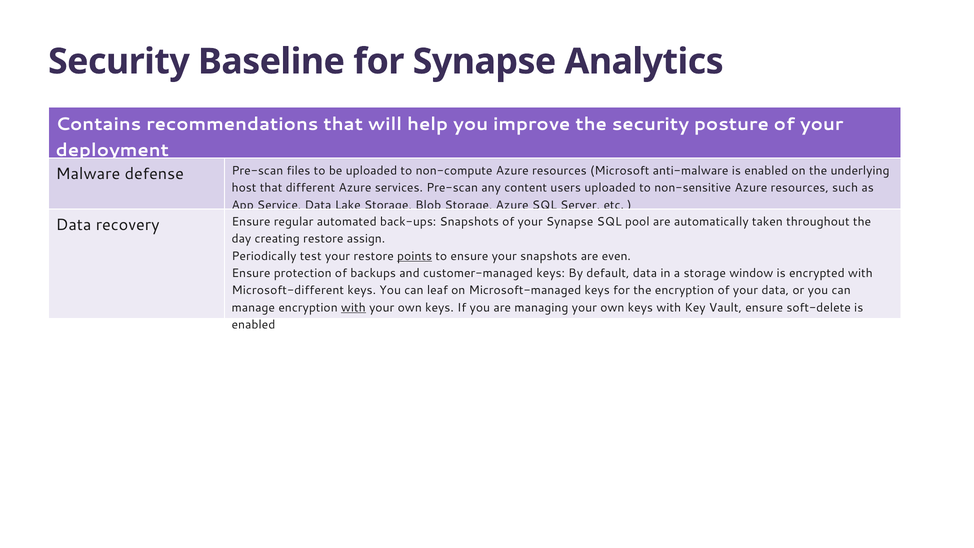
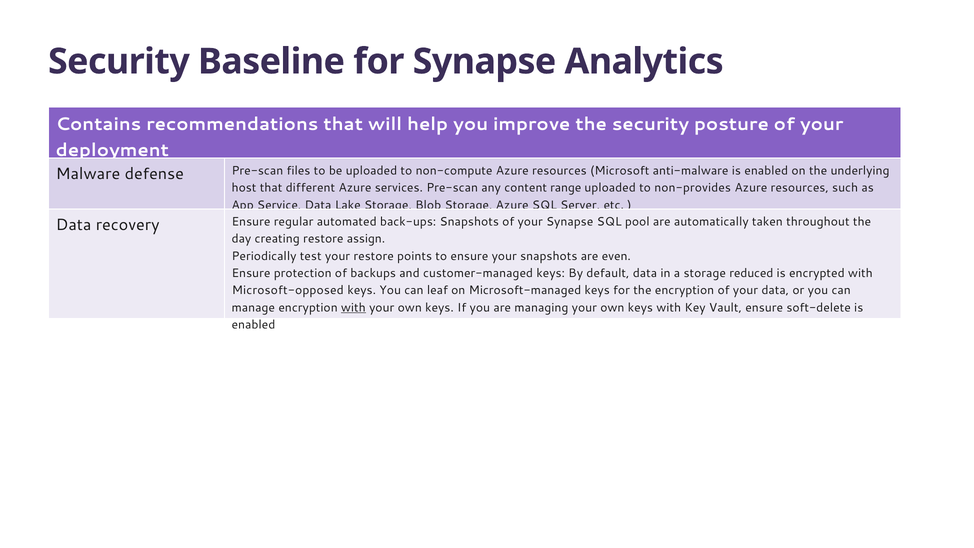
users: users -> range (566, 188)
non-sensitive: non-sensitive -> non-provides (693, 188)
points underline: present -> none (415, 256)
window: window -> reduced (751, 273)
Microsoft-different: Microsoft-different -> Microsoft-opposed (288, 290)
